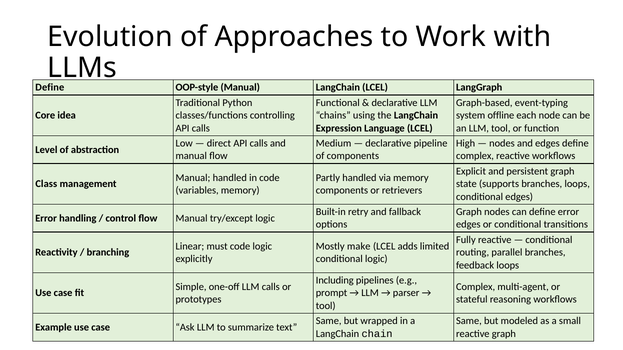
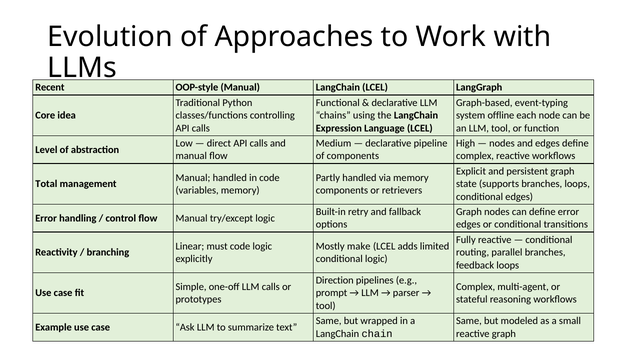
Define: Define -> Recent (50, 88)
Class: Class -> Total (46, 184)
Including: Including -> Direction (335, 281)
